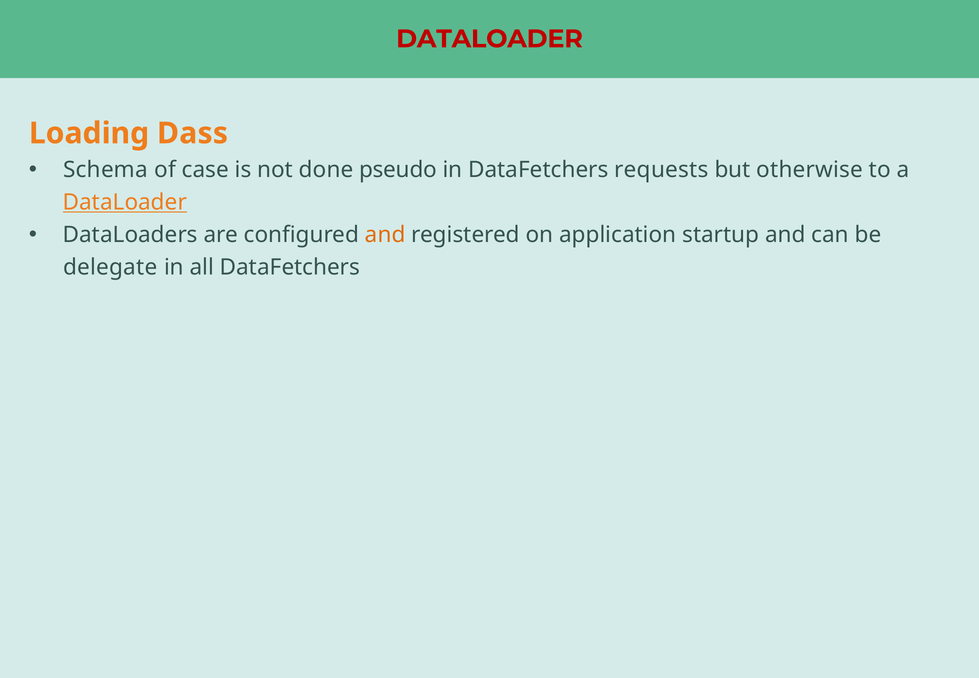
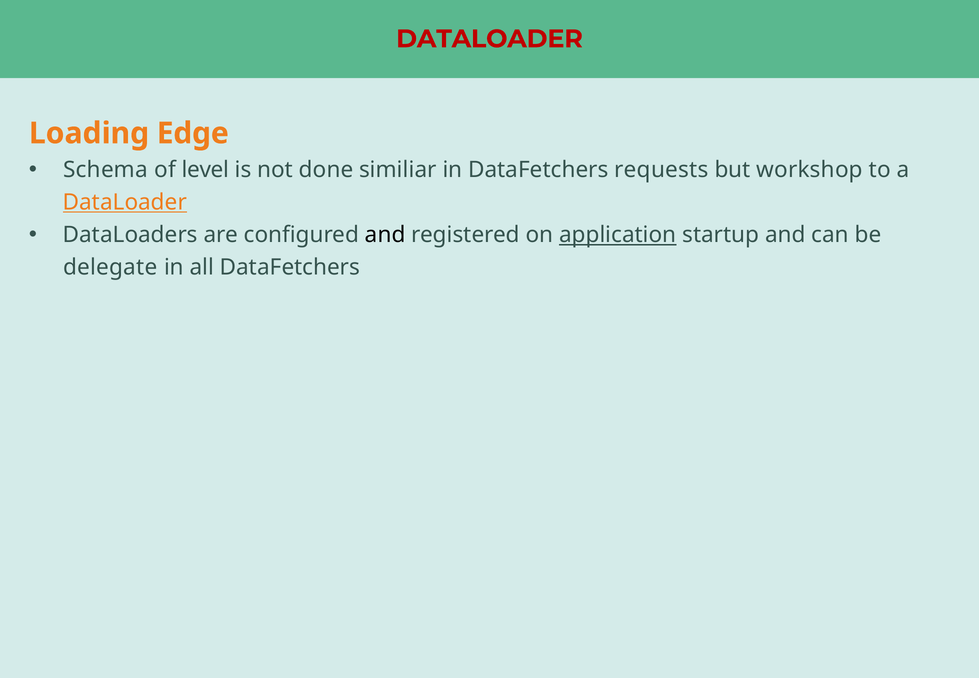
Dass: Dass -> Edge (193, 133)
case: case -> level (205, 170)
pseudo: pseudo -> similiar (398, 170)
otherwise: otherwise -> workshop (810, 170)
and colour: orange -> black (385, 235)
application underline: none -> present (618, 235)
